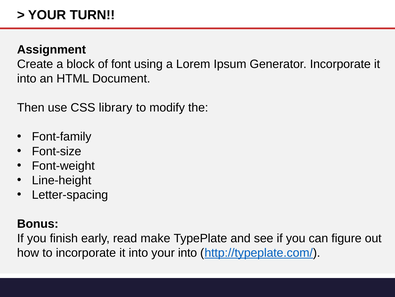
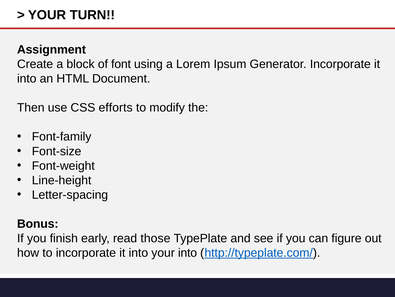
library: library -> efforts (116, 107)
make: make -> those (155, 238)
